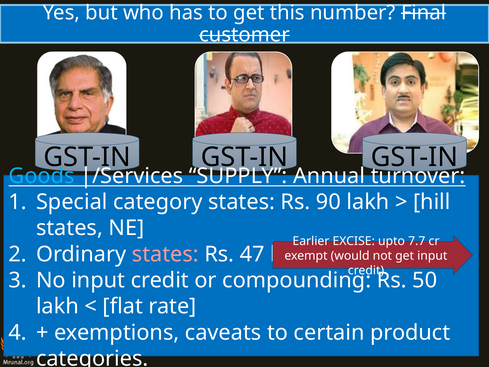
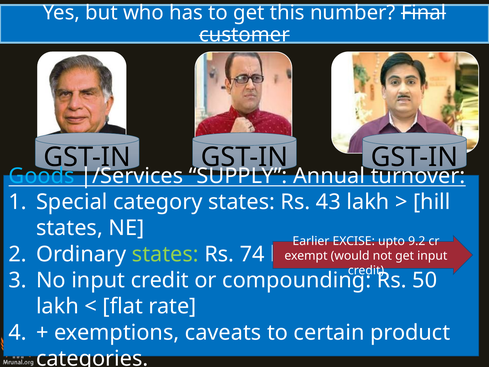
90: 90 -> 43 (328, 202)
7.7: 7.7 -> 9.2 (417, 241)
states colour: pink -> light green (165, 254)
47: 47 -> 74 (252, 254)
